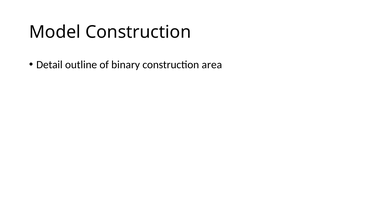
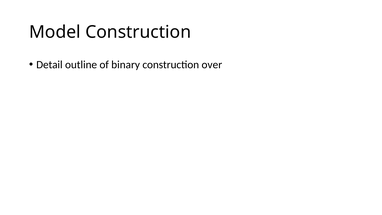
area: area -> over (212, 65)
